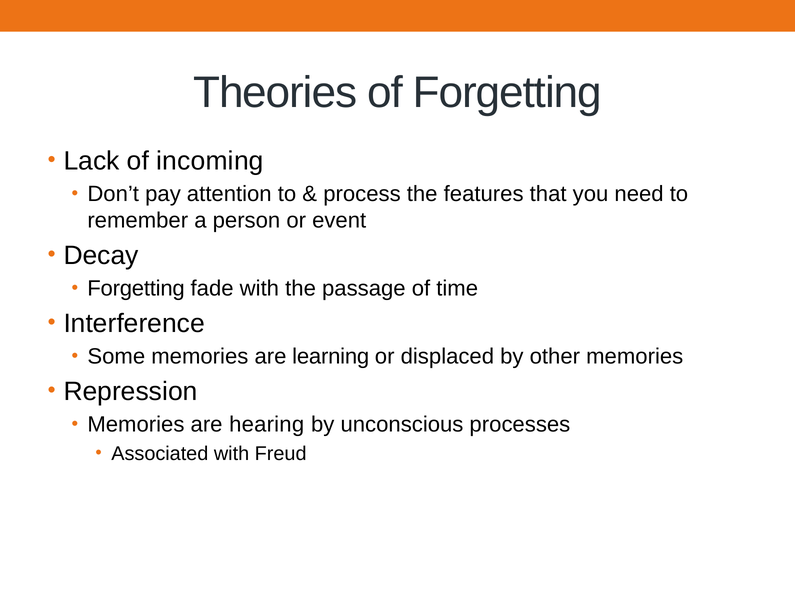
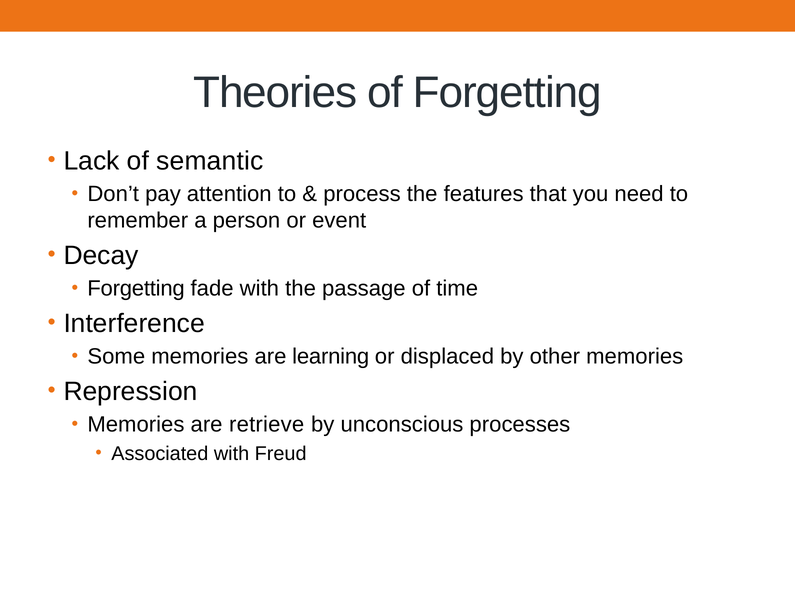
incoming: incoming -> semantic (210, 161)
hearing: hearing -> retrieve (267, 425)
